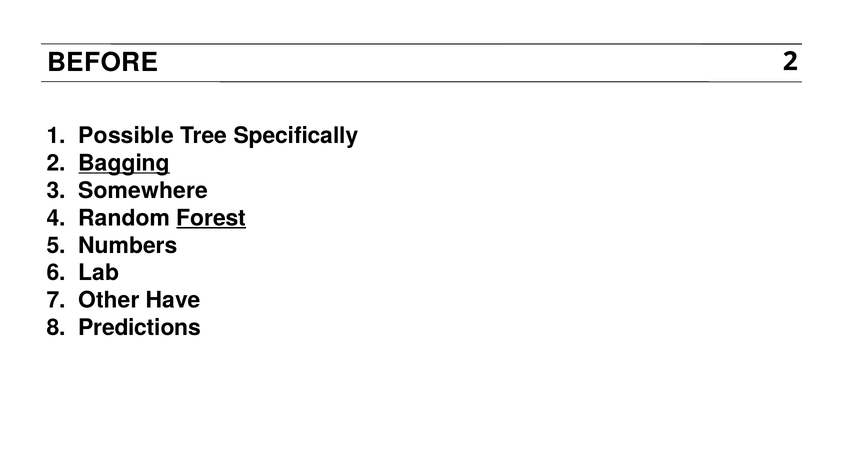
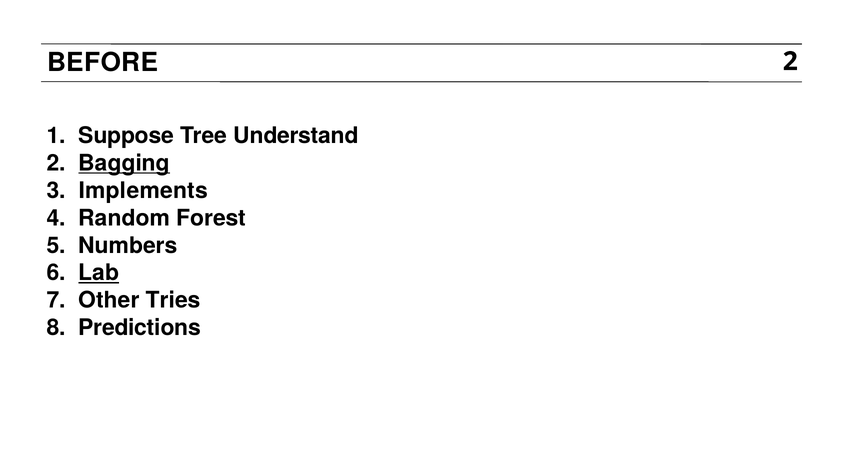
Possible: Possible -> Suppose (126, 136)
Specifically: Specifically -> Understand (296, 136)
Somewhere: Somewhere -> Implements (143, 191)
Forest underline: present -> none (211, 218)
Lab underline: none -> present (99, 273)
Have: Have -> Tries (173, 301)
